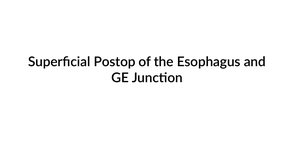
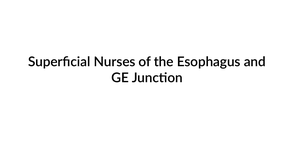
Postop: Postop -> Nurses (115, 62)
